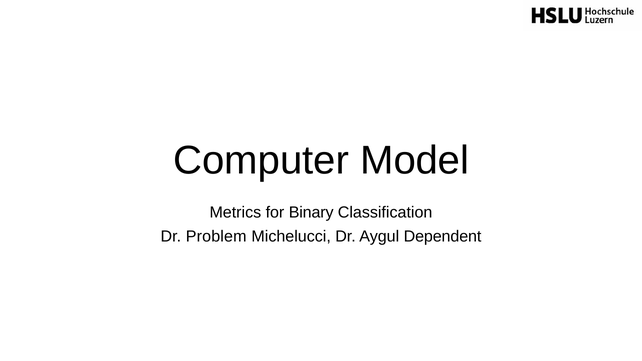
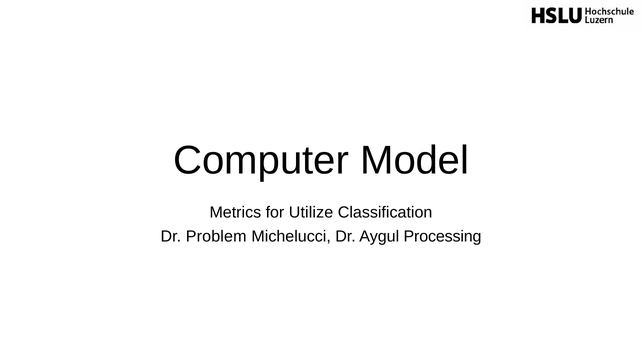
Binary: Binary -> Utilize (311, 212)
Dependent: Dependent -> Processing (443, 236)
